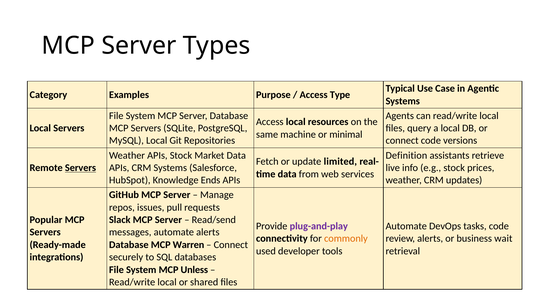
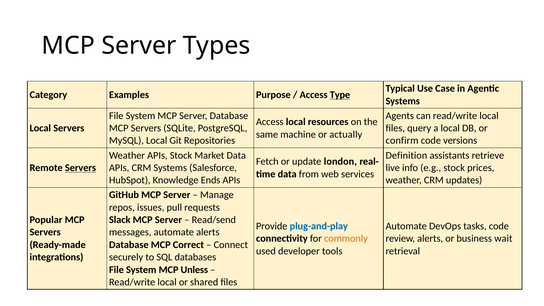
Type underline: none -> present (340, 95)
minimal: minimal -> actually (346, 134)
connect: connect -> confirm (402, 141)
limited: limited -> london (340, 162)
plug-and-play colour: purple -> blue (319, 226)
Warren: Warren -> Correct (188, 245)
